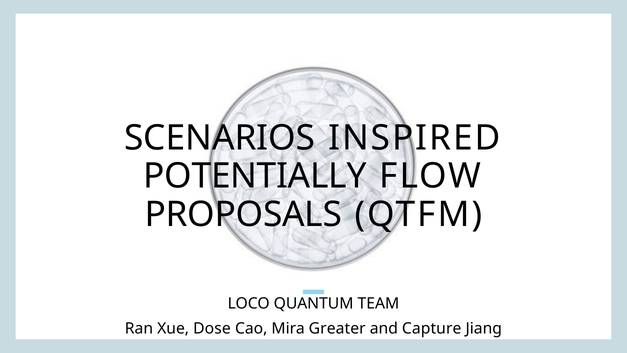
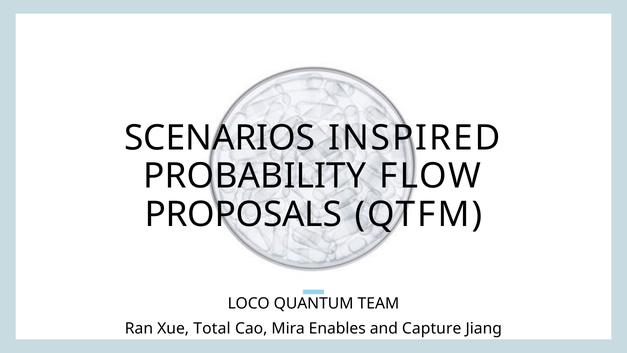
POTENTIALLY: POTENTIALLY -> PROBABILITY (255, 176)
Dose: Dose -> Total (212, 328)
Greater: Greater -> Enables (337, 328)
